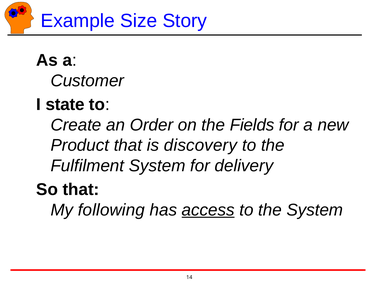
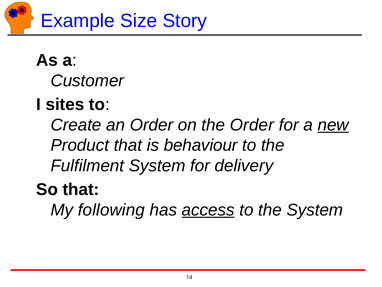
state: state -> sites (65, 104)
the Fields: Fields -> Order (252, 125)
new underline: none -> present (333, 125)
discovery: discovery -> behaviour (201, 145)
